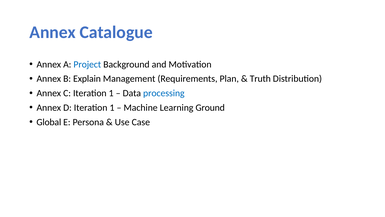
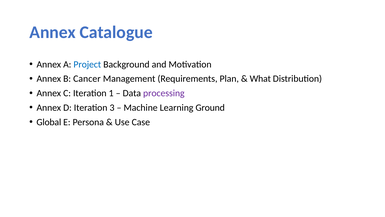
Explain: Explain -> Cancer (87, 79)
Truth: Truth -> What (260, 79)
processing colour: blue -> purple (164, 93)
D Iteration 1: 1 -> 3 (112, 107)
